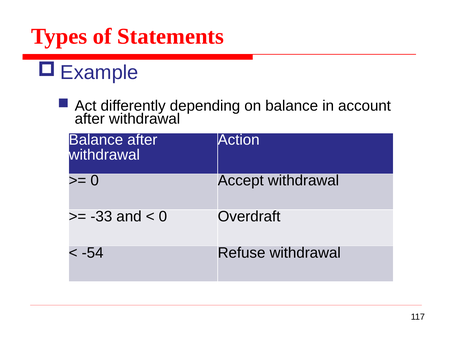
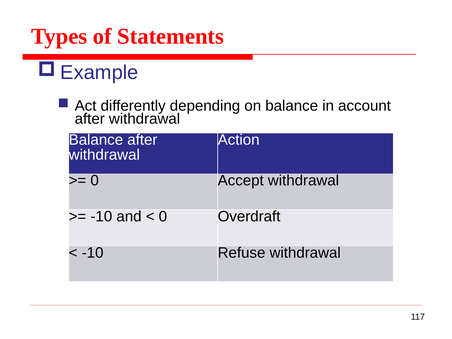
-33: -33 -> -10 (101, 216)
-54: -54 -> -10 (93, 253)
